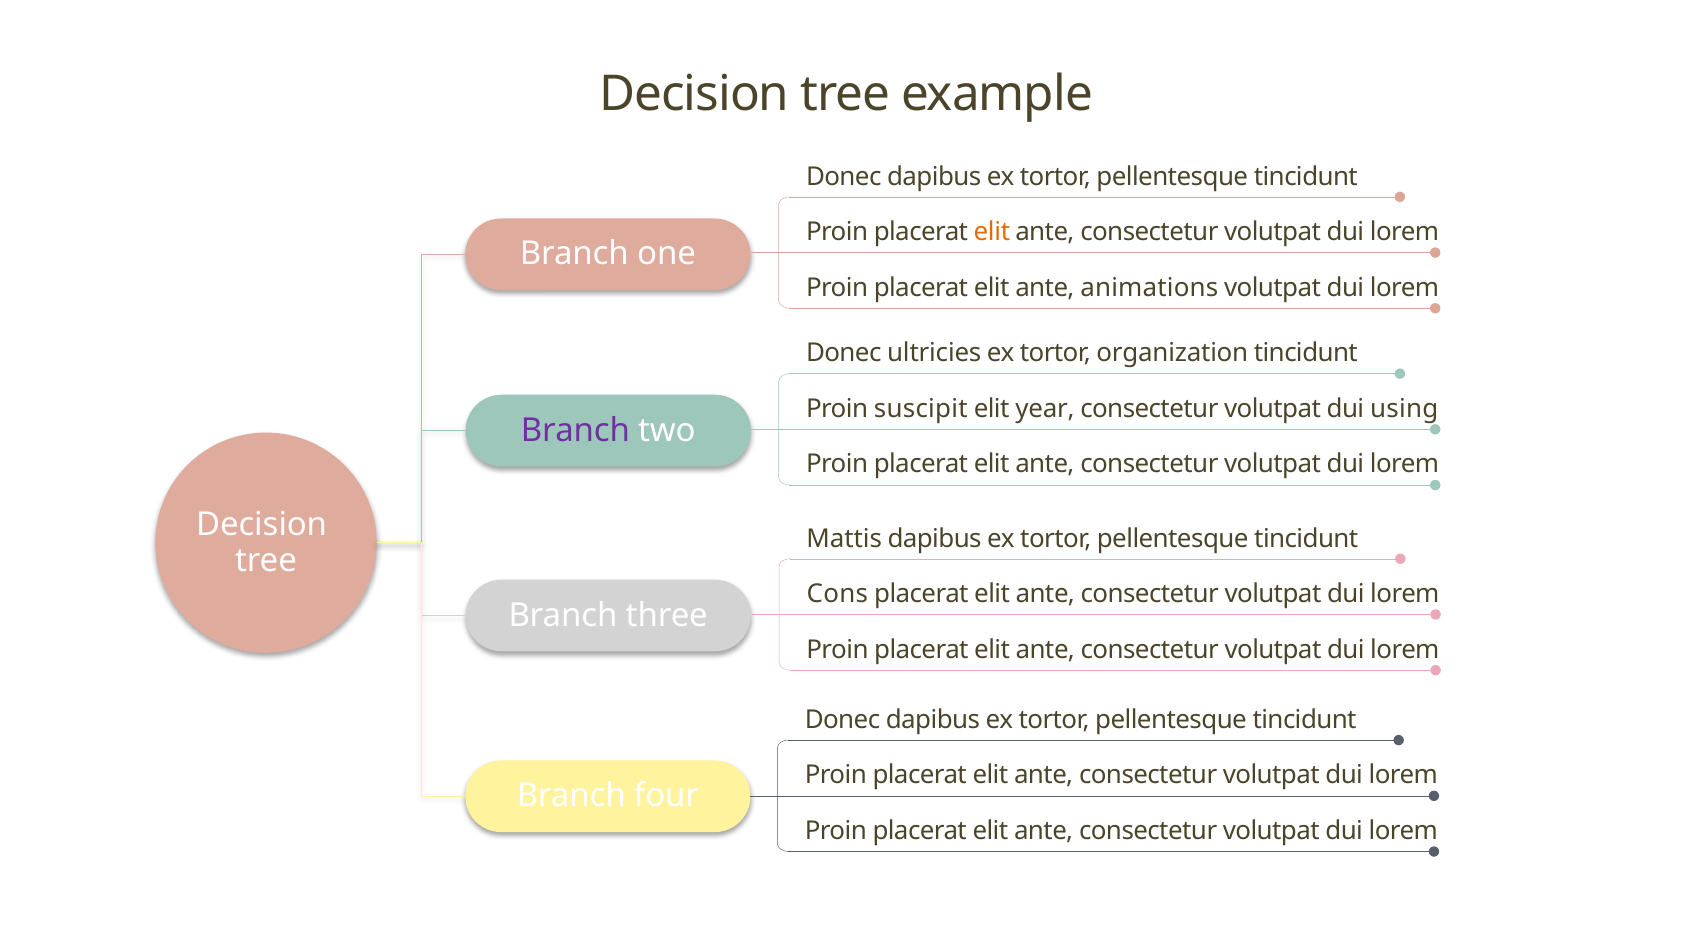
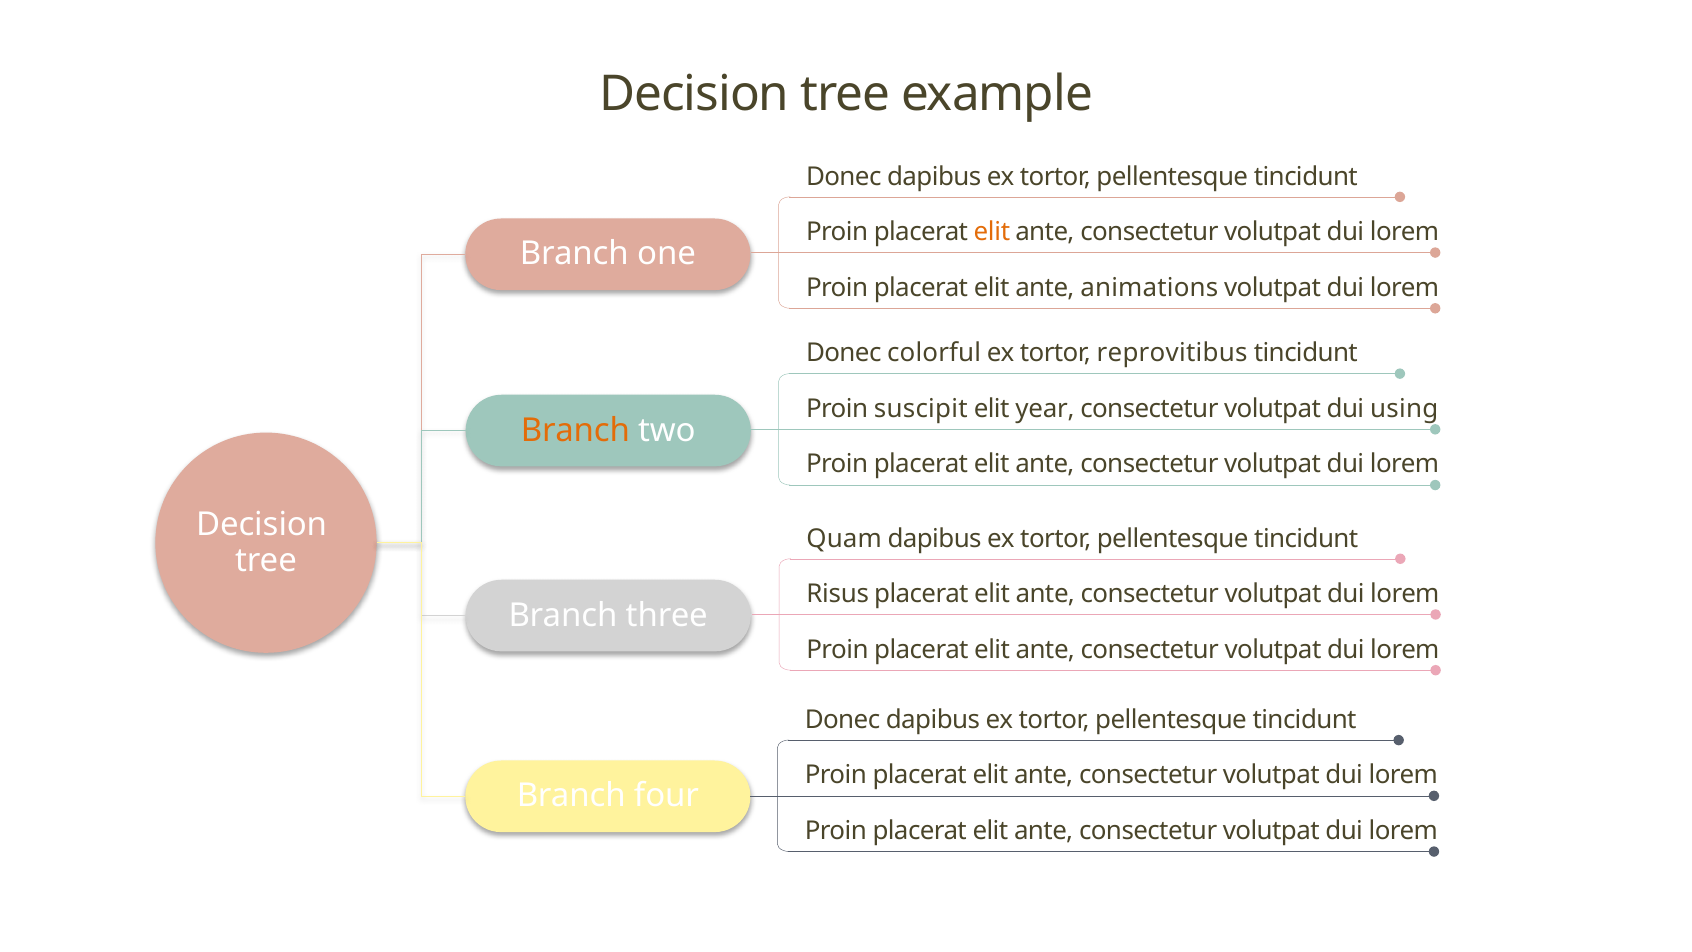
ultricies: ultricies -> colorful (934, 353)
organization: organization -> reprovitibus (1172, 353)
Branch colour: purple -> orange (575, 430)
Mattis: Mattis -> Quam (844, 538)
Cons: Cons -> Risus (838, 594)
